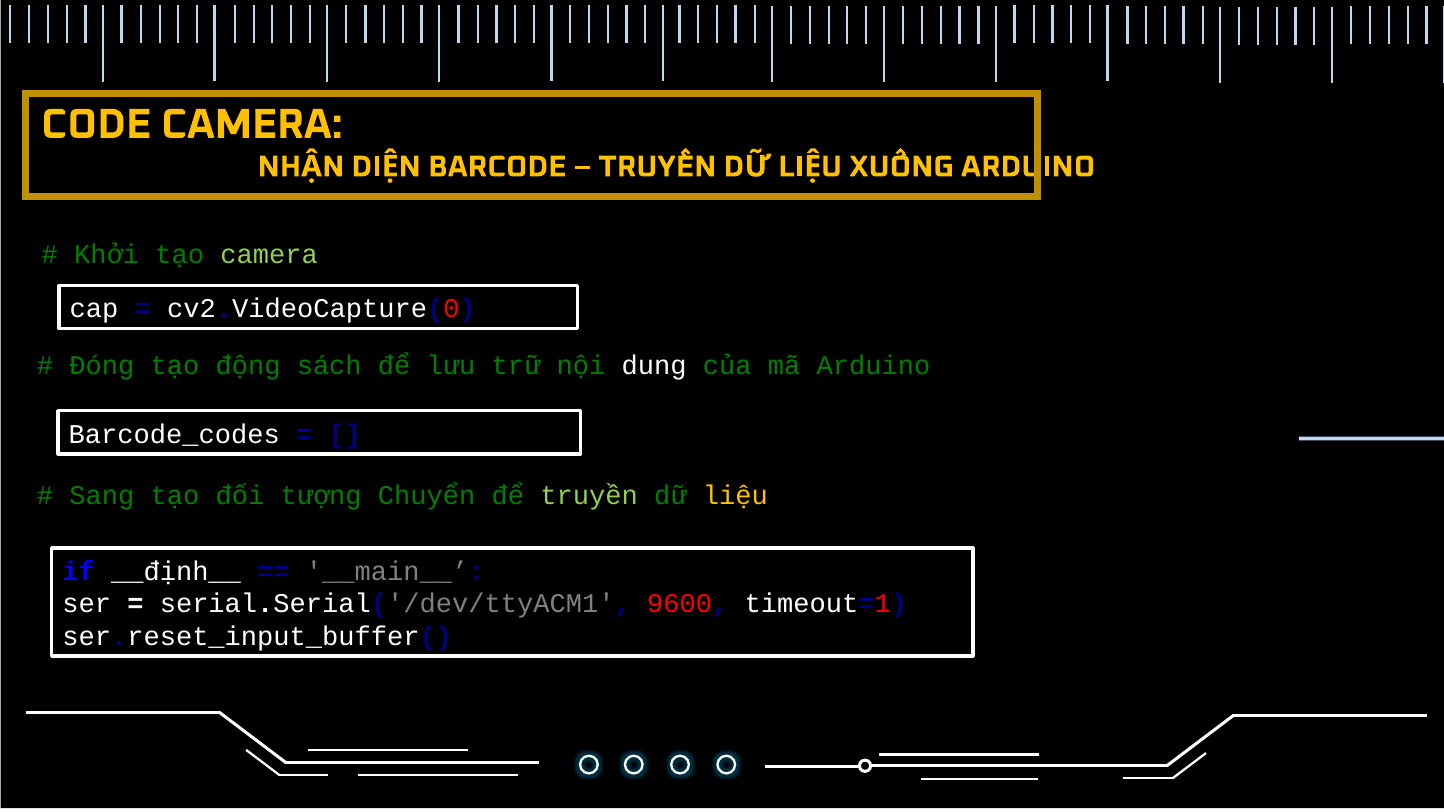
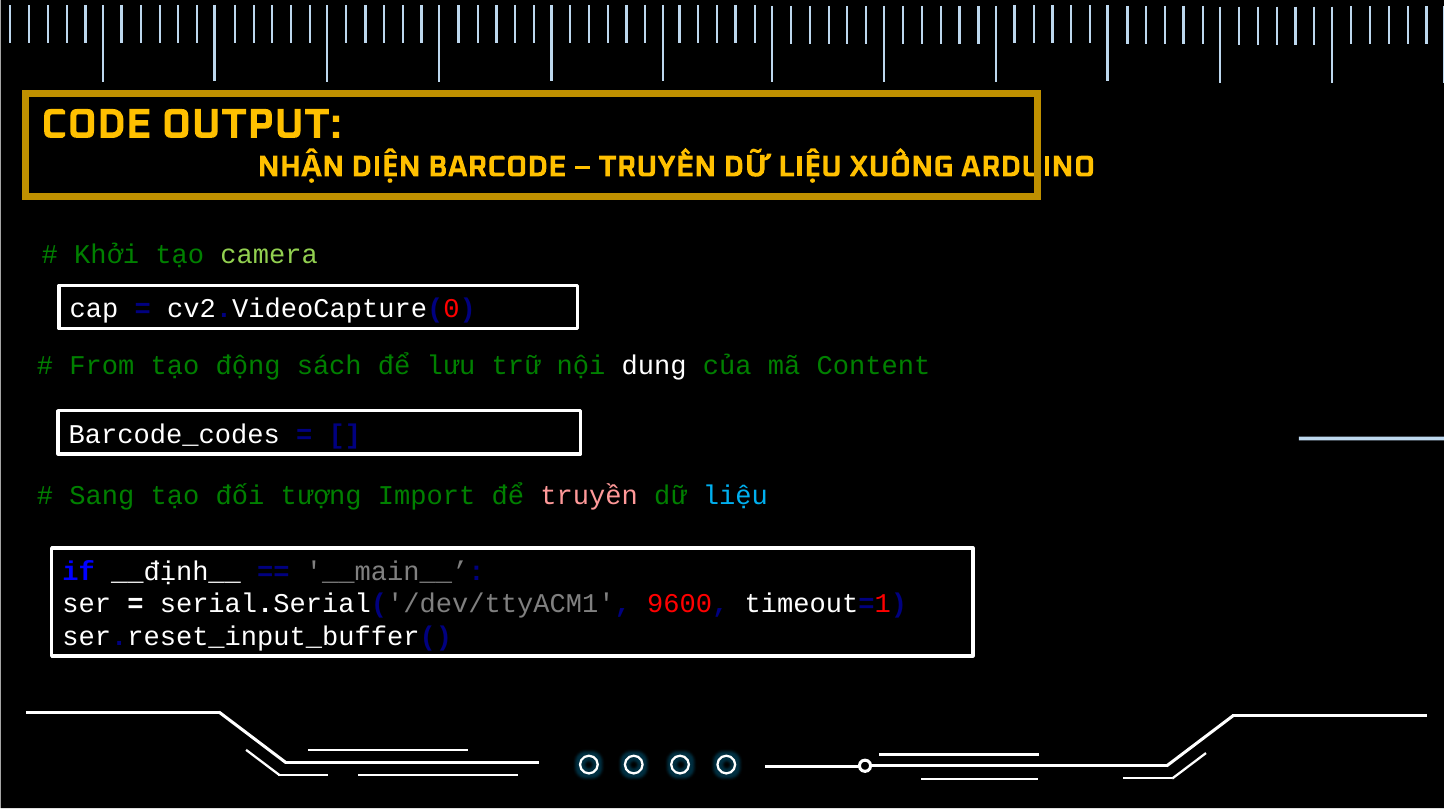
CODE CAMERA: CAMERA -> OUTPUT (252, 124)
Đóng: Đóng -> From (102, 366)
mã Arduino: Arduino -> Content (873, 366)
Chuyển: Chuyển -> Import (427, 496)
truyền colour: light green -> pink (589, 496)
liệu colour: yellow -> light blue (735, 496)
